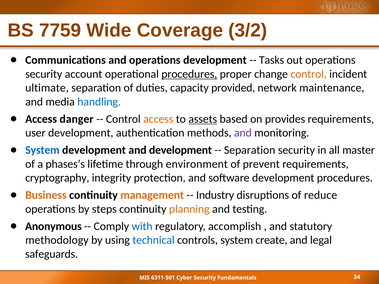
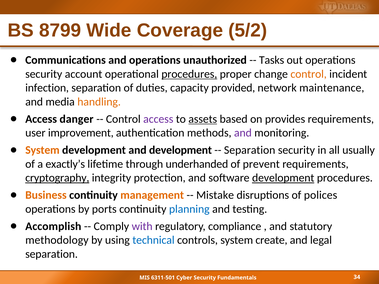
7759: 7759 -> 8799 (60, 30)
3/2: 3/2 -> 5/2 (248, 30)
operations development: development -> unauthorized (215, 60)
ultimate: ultimate -> infection (47, 88)
handling colour: blue -> orange (99, 102)
access colour: orange -> purple (158, 119)
user development: development -> improvement (81, 133)
System colour: blue -> orange (42, 150)
master: master -> usually (359, 150)
phases’s: phases’s -> exactly’s (65, 164)
environment: environment -> underhanded (197, 164)
cryptography underline: none -> present (57, 178)
development underline: none -> present (283, 178)
Industry: Industry -> Mistake (215, 195)
reduce: reduce -> polices (321, 195)
steps: steps -> ports (104, 209)
planning colour: orange -> blue (189, 209)
Anonymous: Anonymous -> Accomplish (53, 226)
with colour: blue -> purple (142, 226)
accomplish: accomplish -> compliance (235, 226)
safeguards: safeguards -> separation (52, 254)
